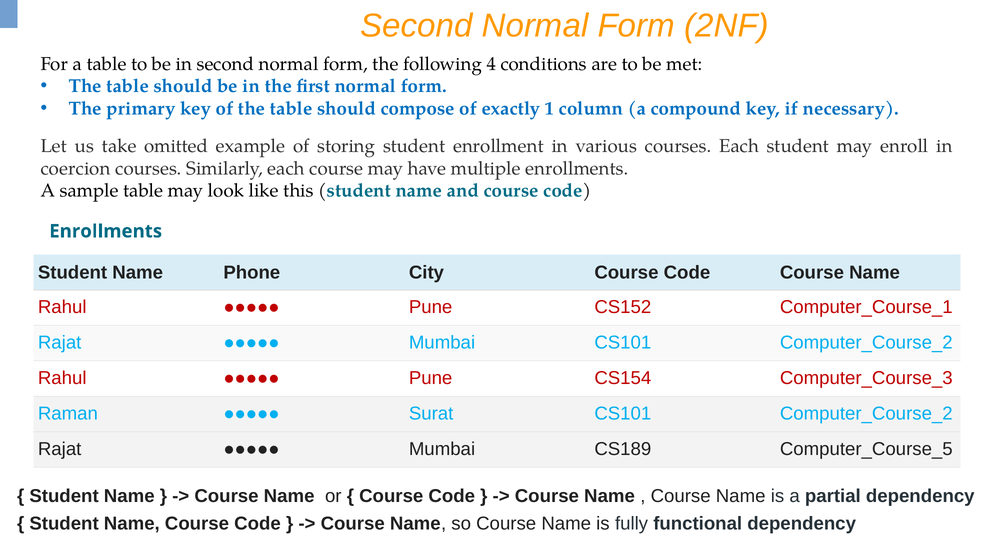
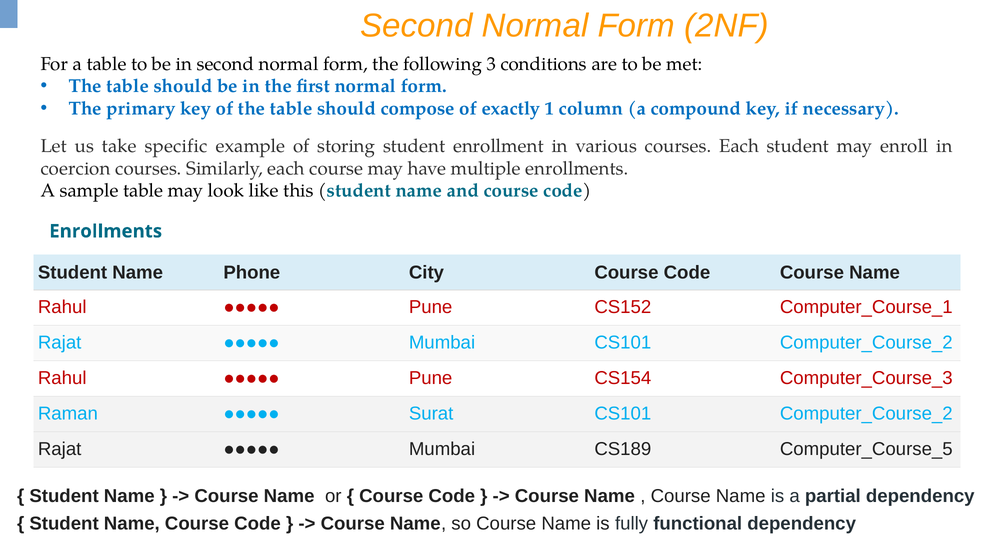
4: 4 -> 3 (491, 64)
omitted: omitted -> specific (176, 146)
